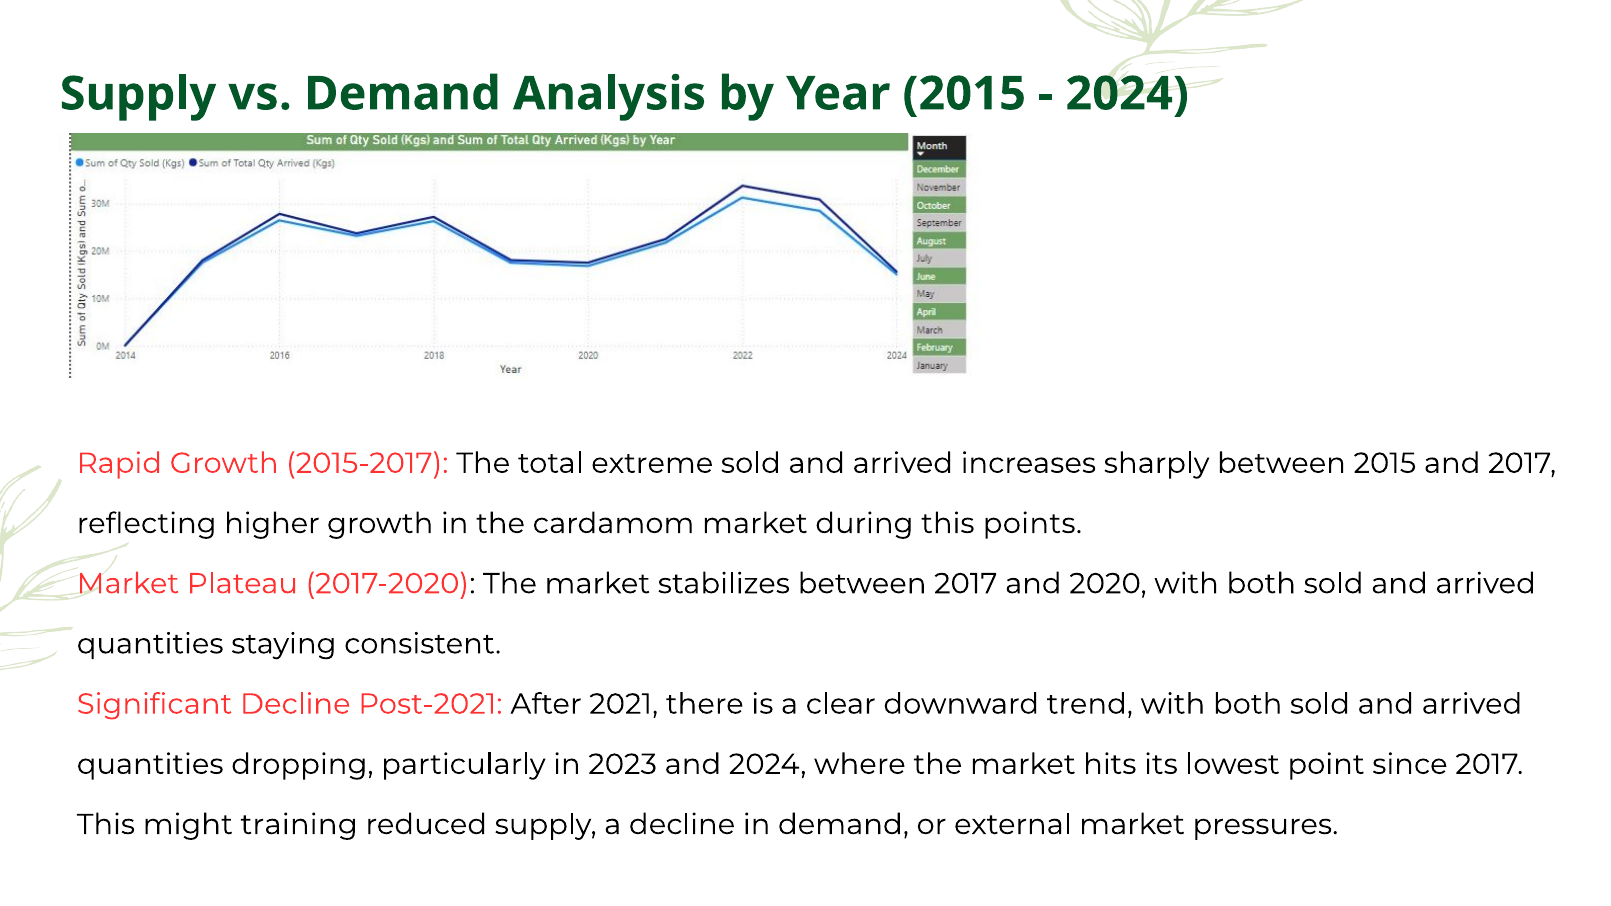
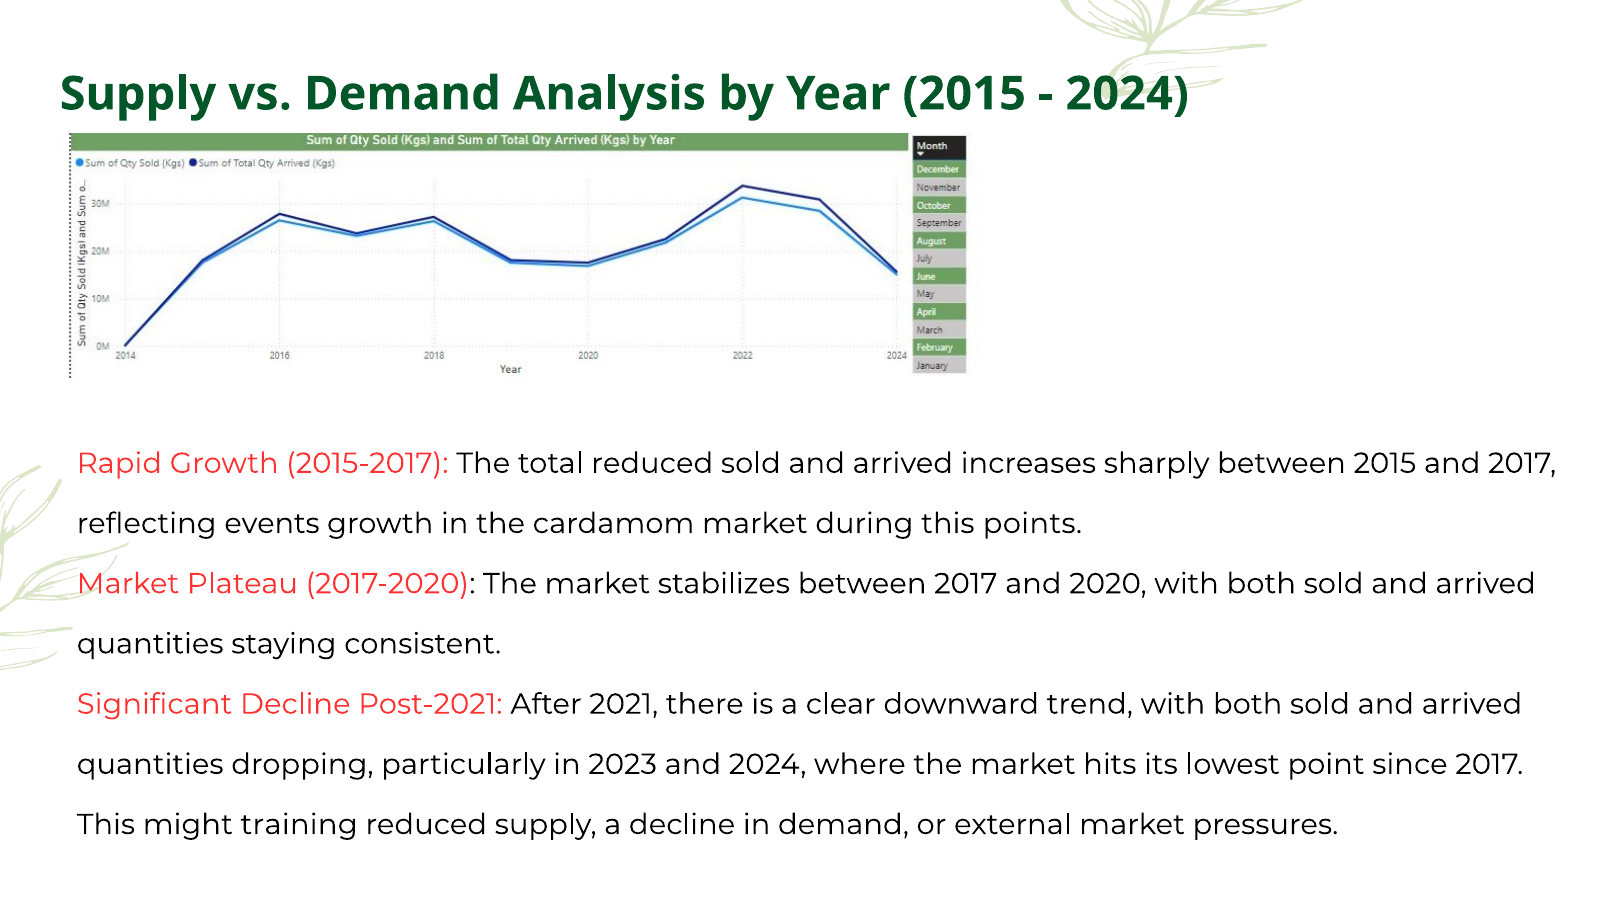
total extreme: extreme -> reduced (652, 463)
higher: higher -> events (272, 524)
